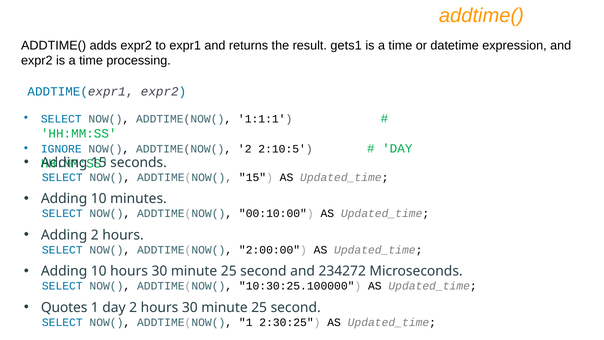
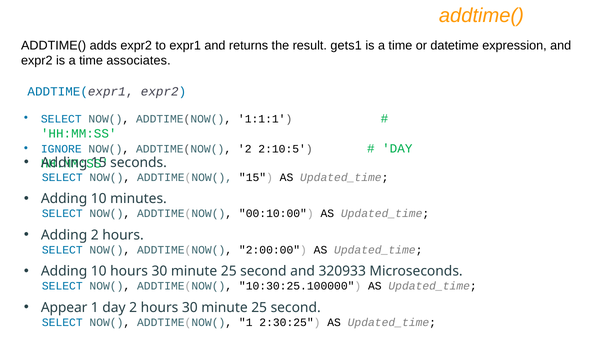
processing: processing -> associates (139, 61)
234272: 234272 -> 320933 (342, 271)
Quotes: Quotes -> Appear (64, 307)
